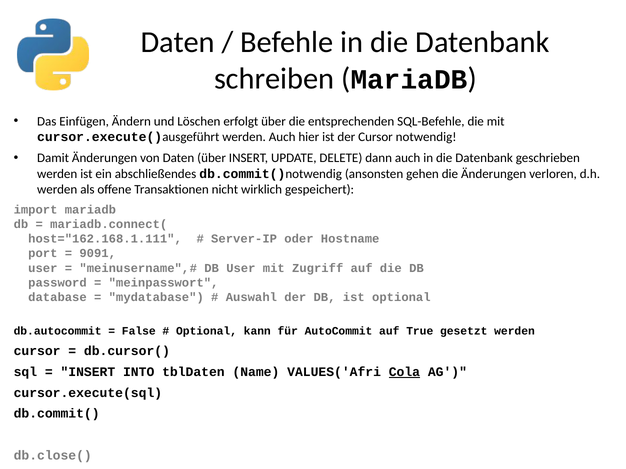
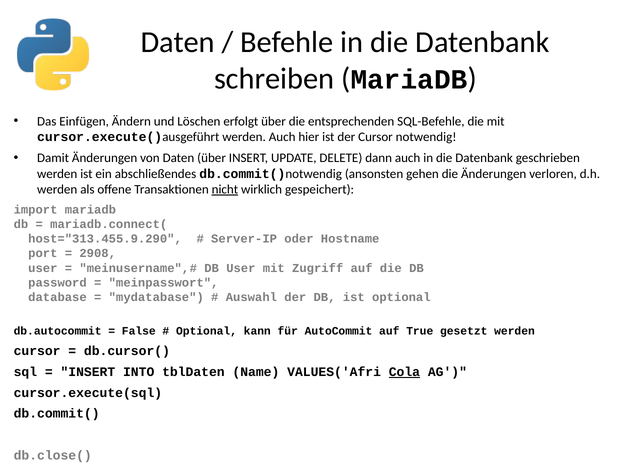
nicht underline: none -> present (225, 190)
host="162.168.1.111: host="162.168.1.111 -> host="313.455.9.290 (105, 239)
9091: 9091 -> 2908 (98, 254)
